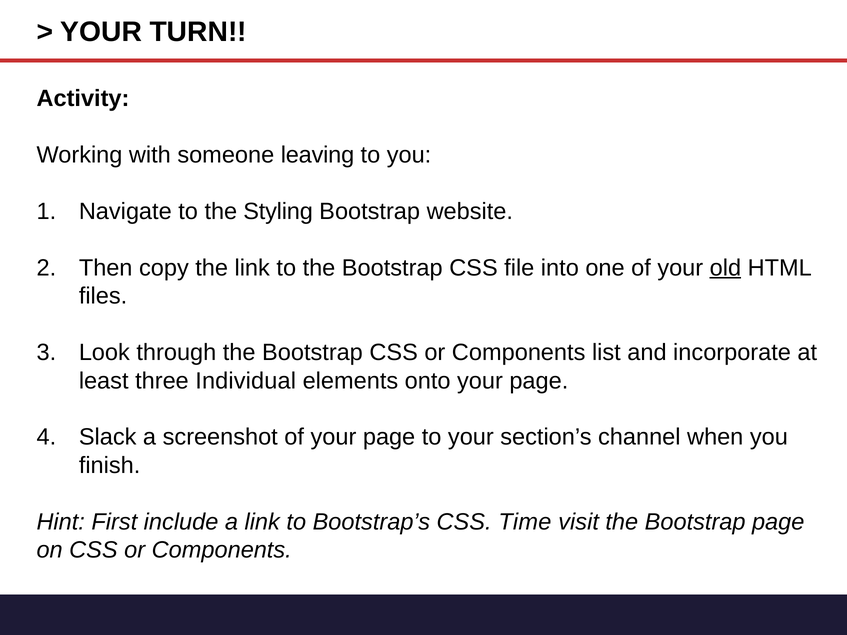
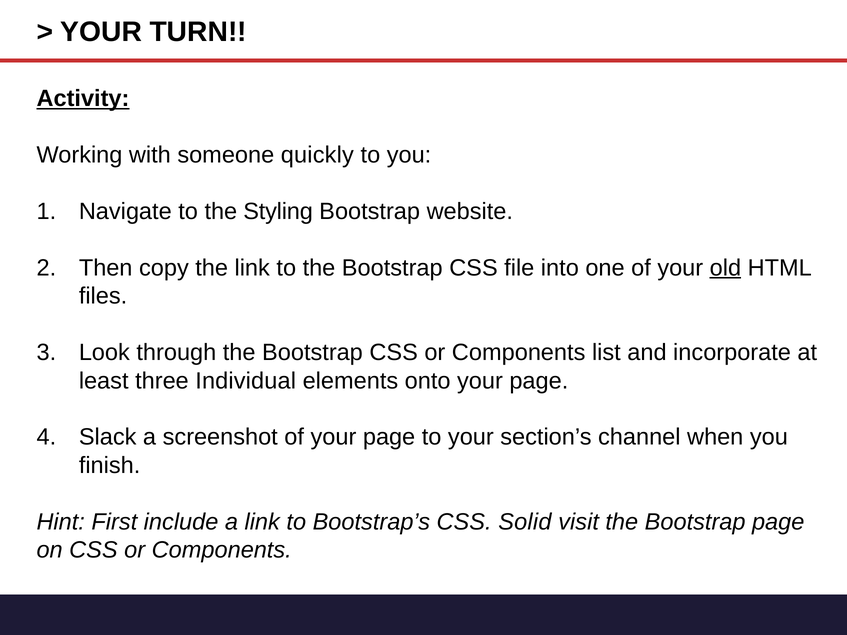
Activity underline: none -> present (83, 98)
leaving: leaving -> quickly (317, 155)
Time: Time -> Solid (525, 522)
